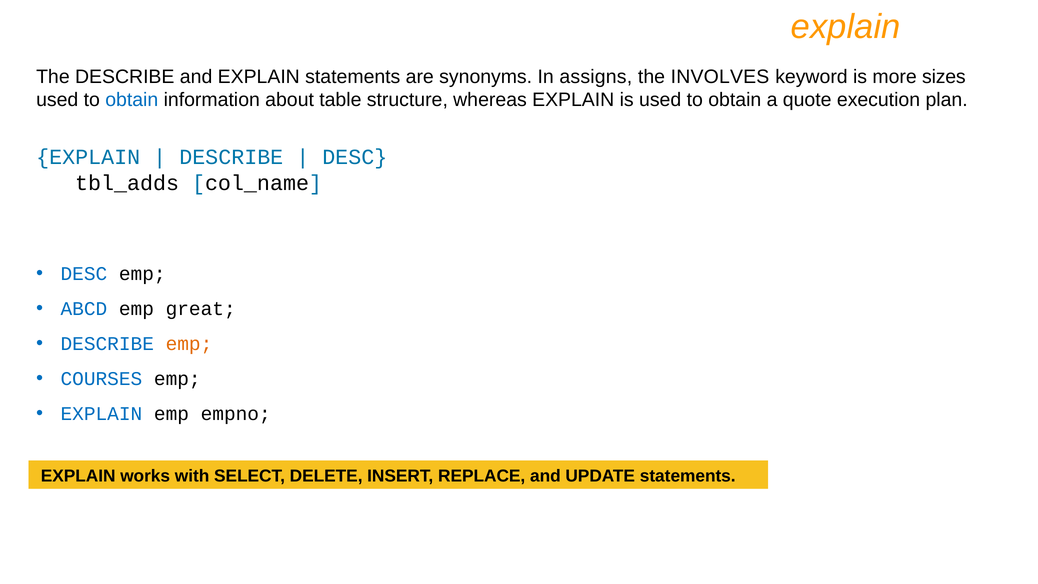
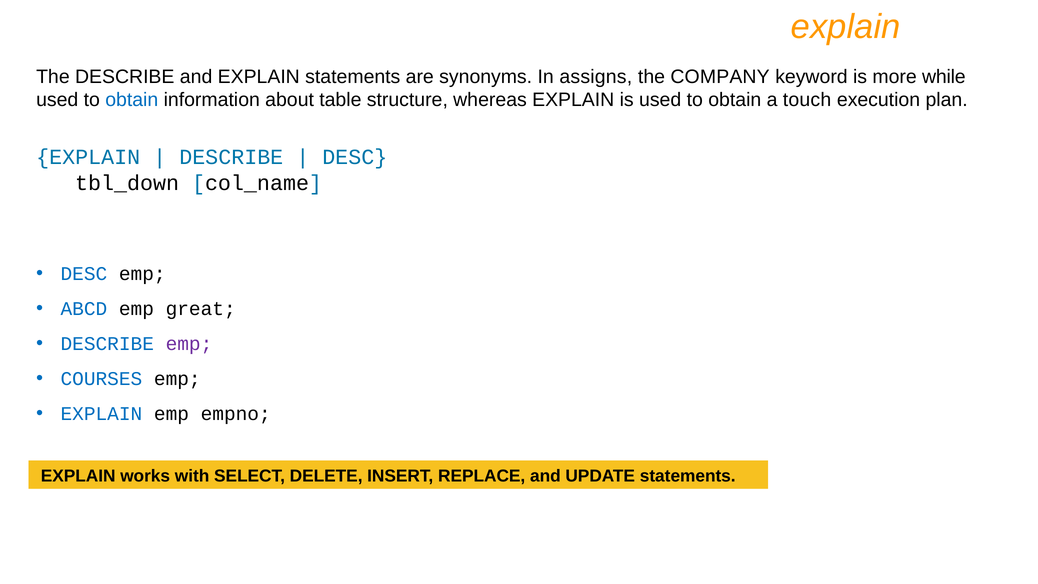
INVOLVES: INVOLVES -> COMPANY (720, 77)
sizes: sizes -> while (944, 77)
quote: quote -> touch (807, 100)
tbl_adds: tbl_adds -> tbl_down (127, 183)
emp colour: orange -> purple (189, 344)
